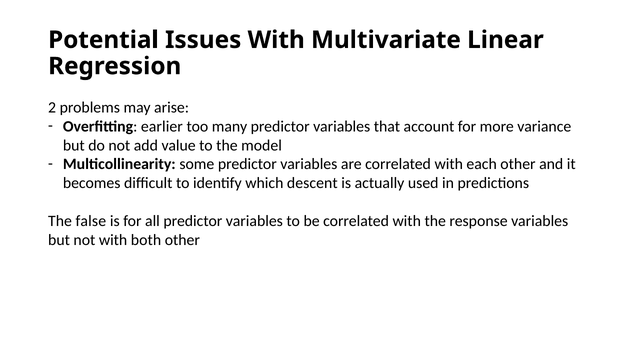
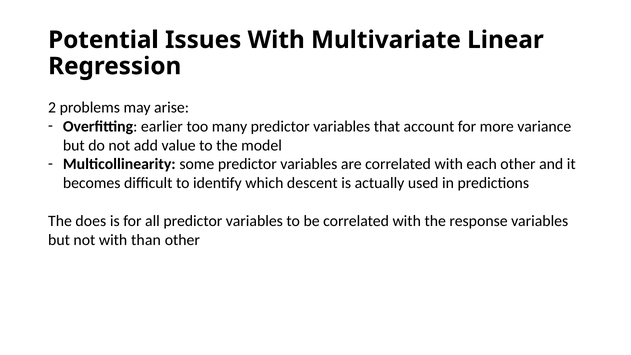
false: false -> does (91, 221)
both: both -> than (146, 240)
